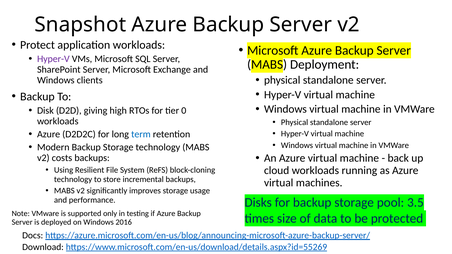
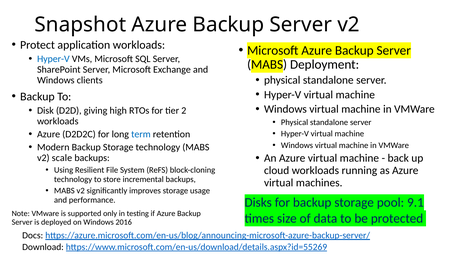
Hyper-V colour: purple -> blue (53, 59)
0: 0 -> 2 (184, 111)
costs: costs -> scale (62, 158)
3.5: 3.5 -> 9.1 (415, 203)
